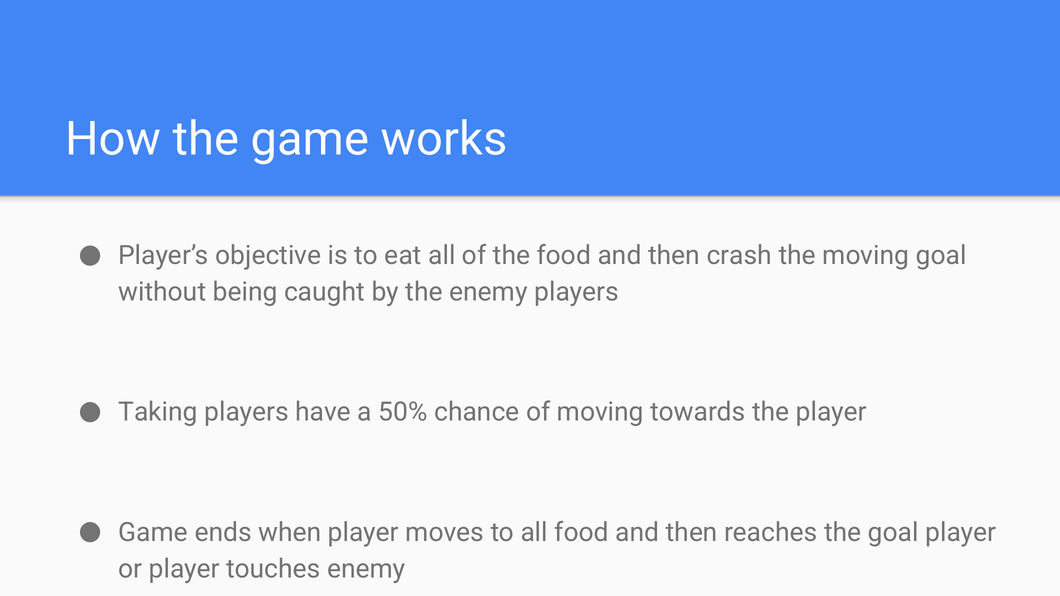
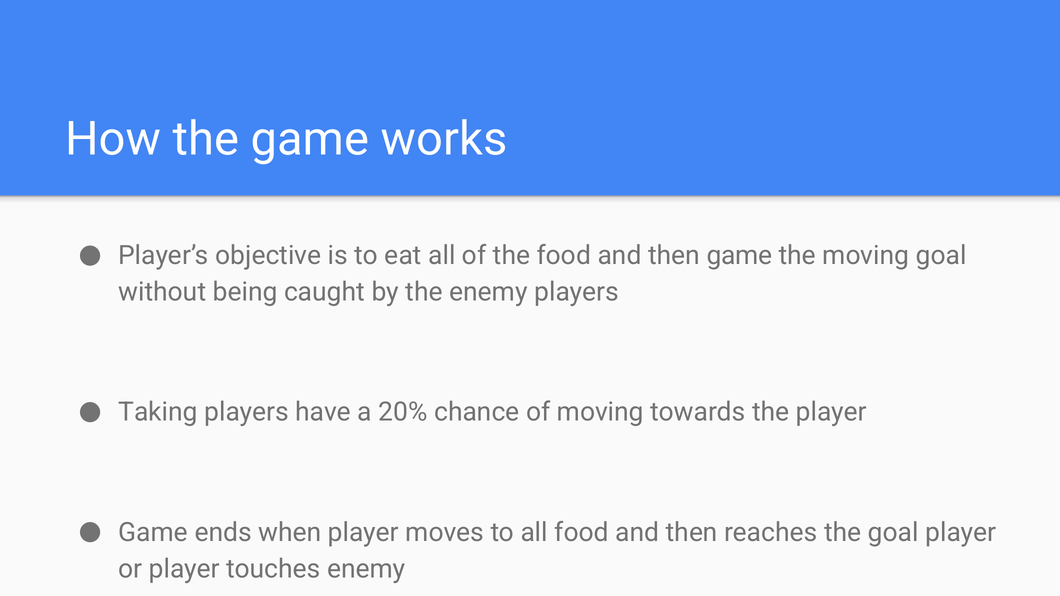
then crash: crash -> game (739, 256)
50%: 50% -> 20% (403, 412)
